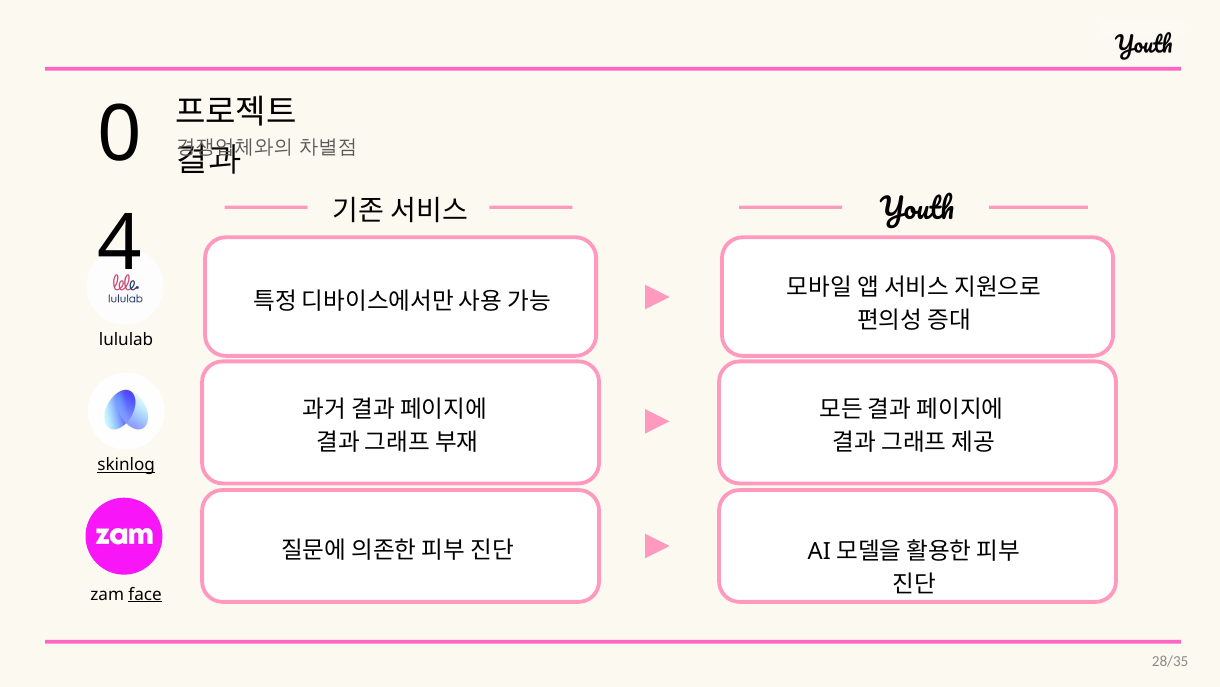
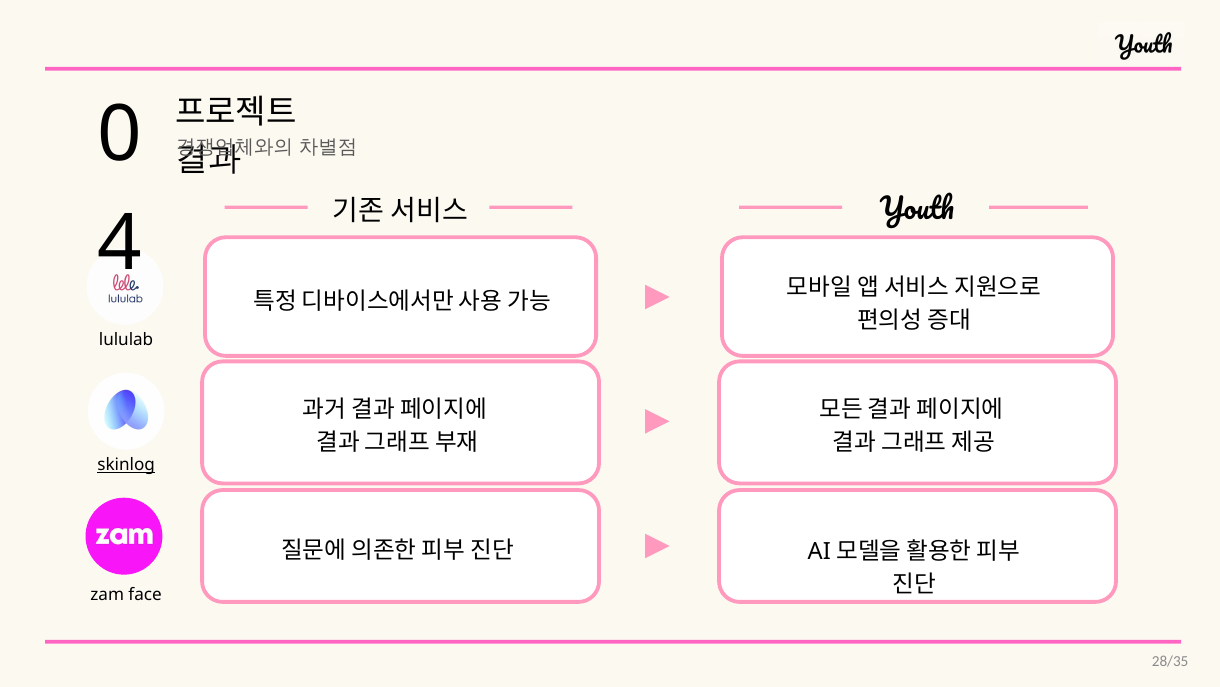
face underline: present -> none (145, 594)
